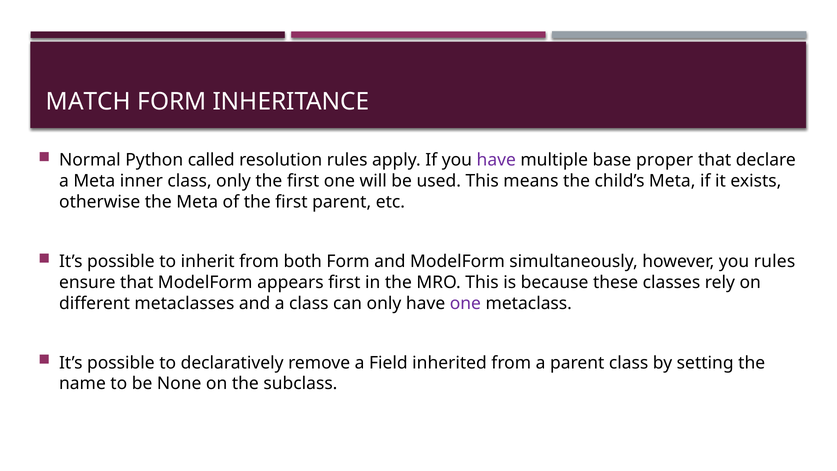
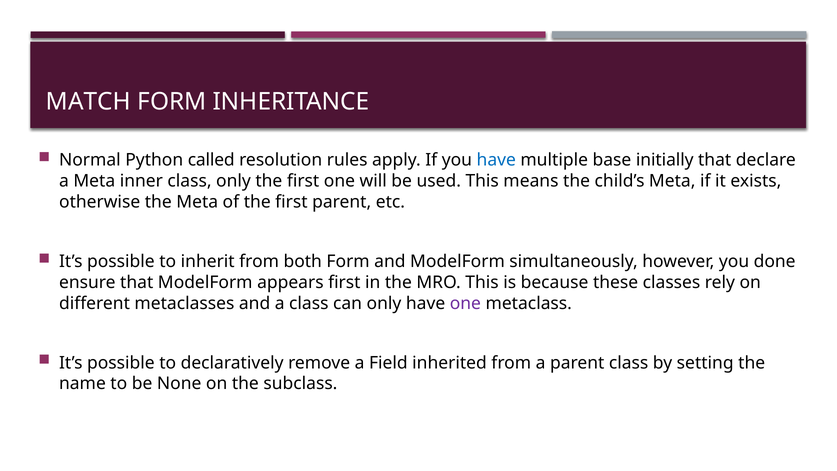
have colour: purple -> blue (496, 160)
proper: proper -> initially (665, 160)
you rules: rules -> done (775, 261)
